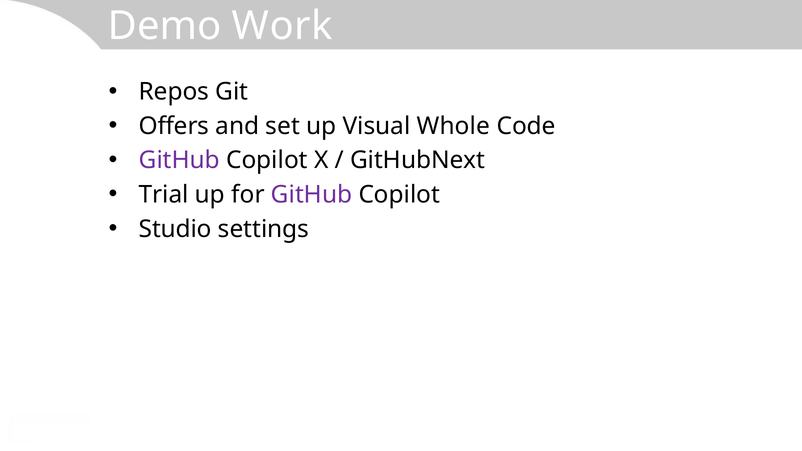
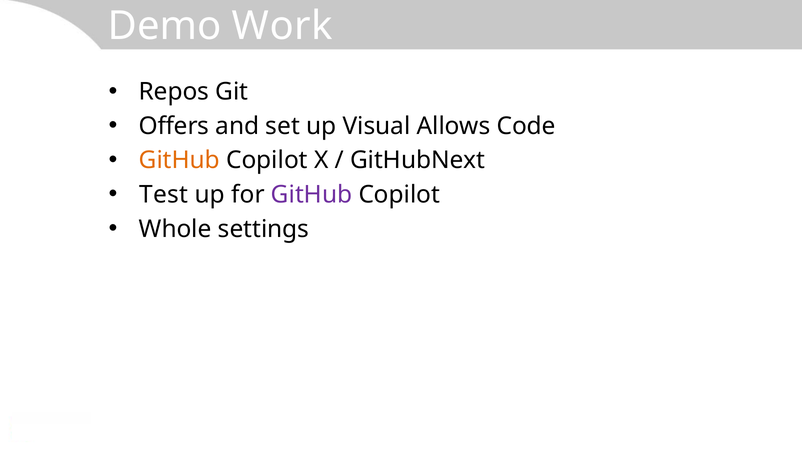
Whole: Whole -> Allows (454, 126)
GitHub colour: purple -> orange (179, 160)
Trial: Trial -> Test (164, 195)
Studio: Studio -> Whole (175, 229)
